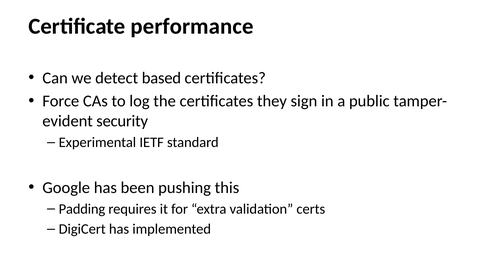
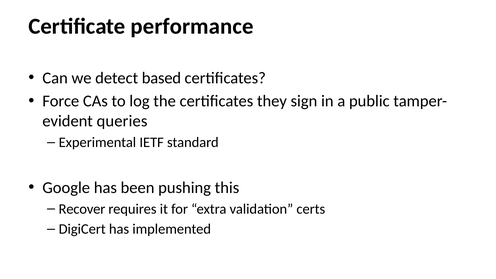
security: security -> queries (122, 121)
Padding: Padding -> Recover (82, 209)
